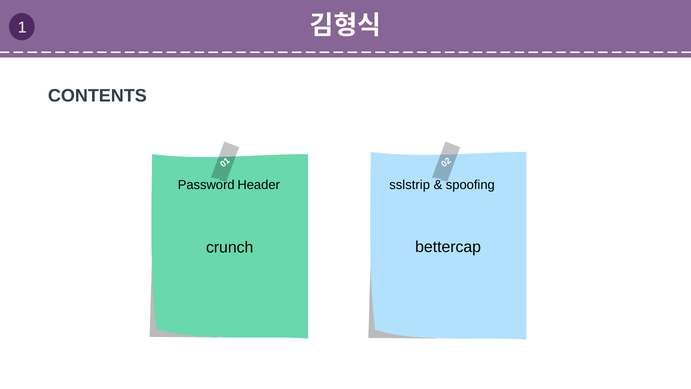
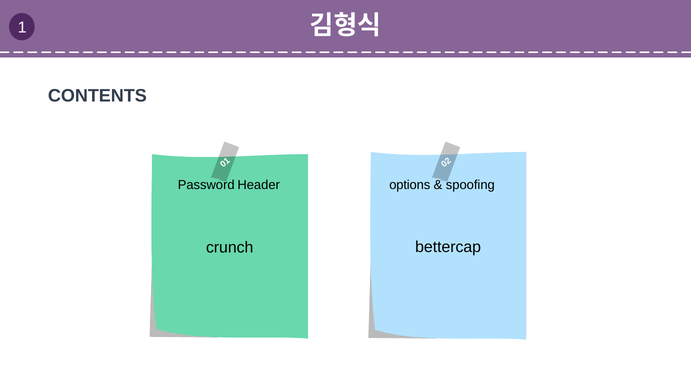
sslstrip: sslstrip -> options (410, 185)
